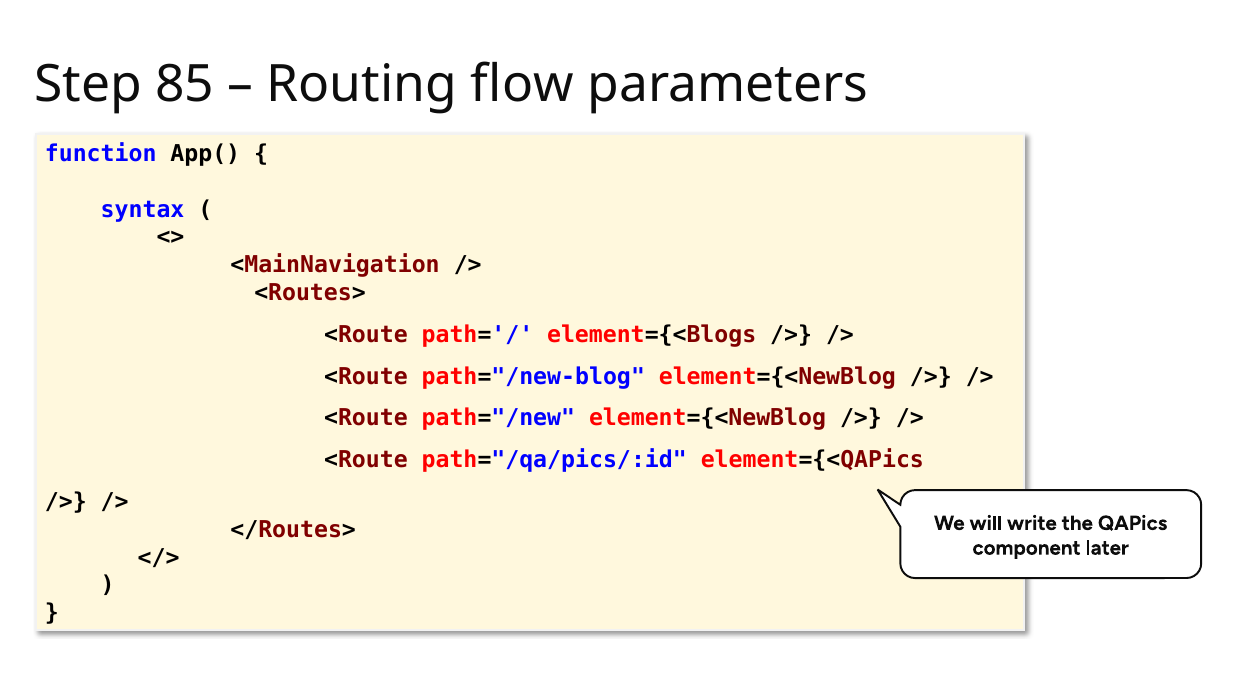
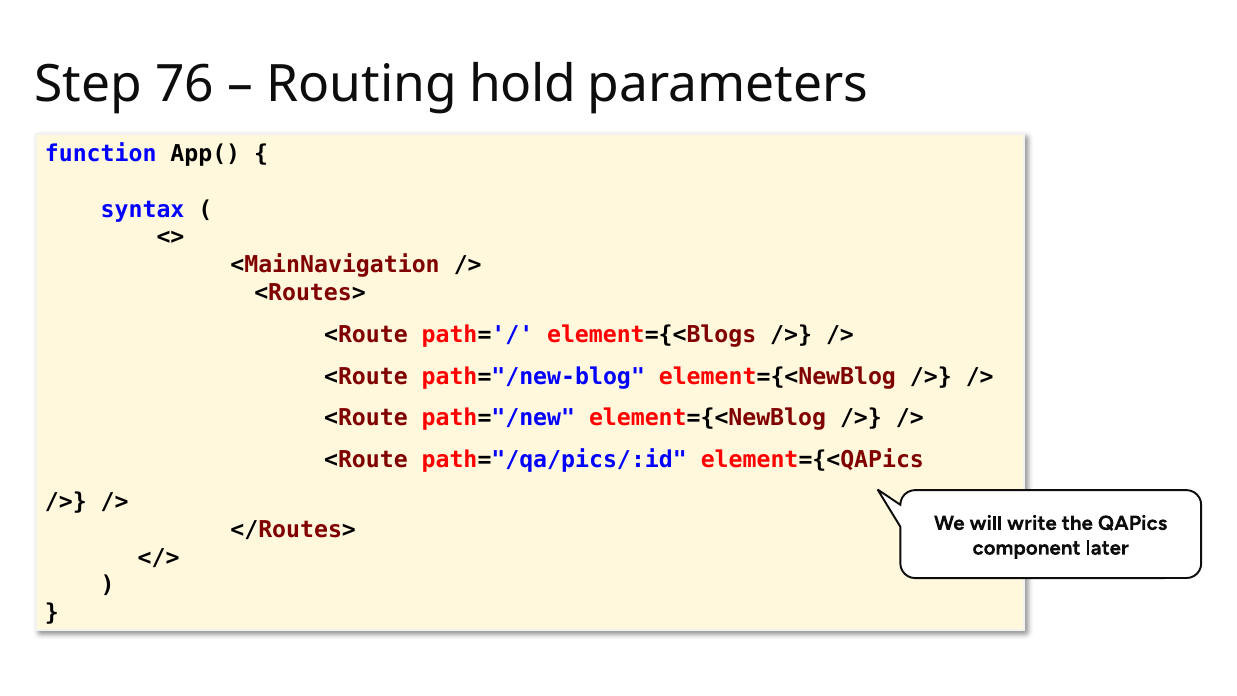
85: 85 -> 76 (185, 85)
flow: flow -> hold (523, 85)
